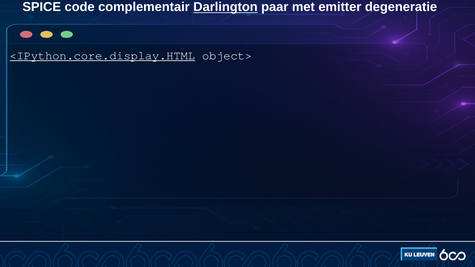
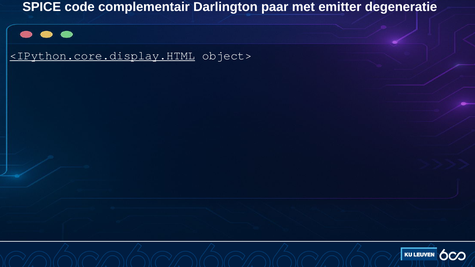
Darlington underline: present -> none (225, 7)
